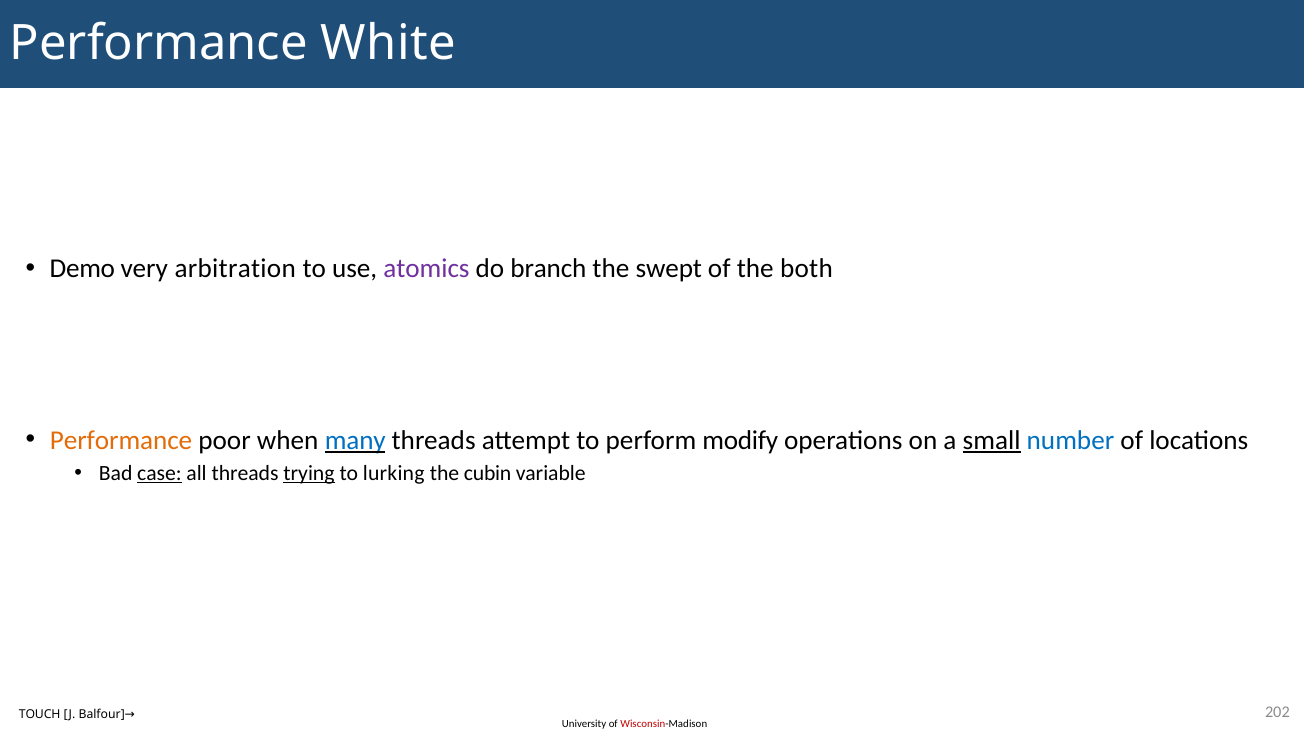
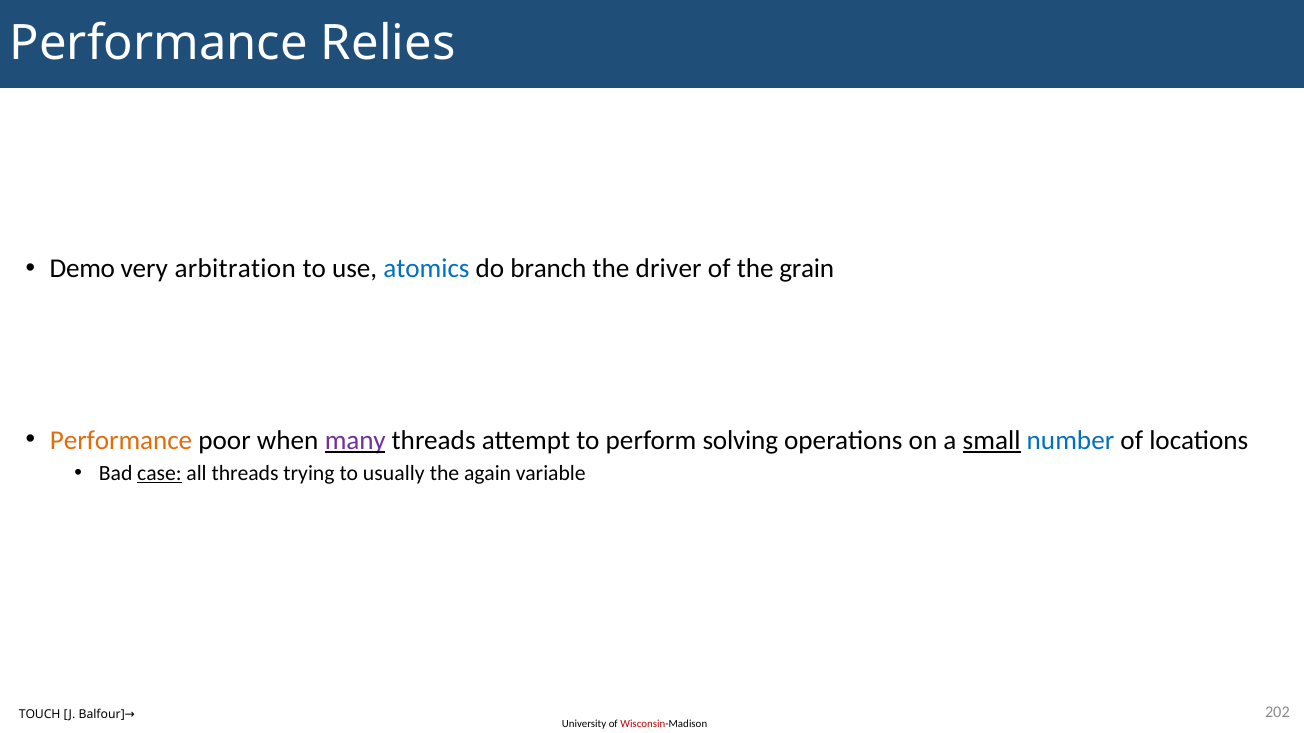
White: White -> Relies (388, 44)
atomics colour: purple -> blue (426, 269)
swept: swept -> driver (669, 269)
both: both -> grain (807, 269)
many colour: blue -> purple (355, 440)
modify: modify -> solving (740, 440)
trying underline: present -> none (309, 474)
lurking: lurking -> usually (394, 474)
cubin: cubin -> again (488, 474)
